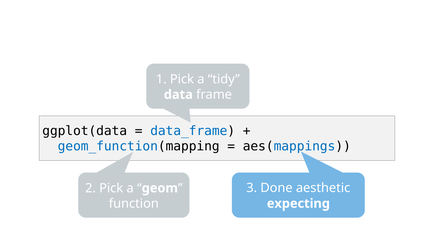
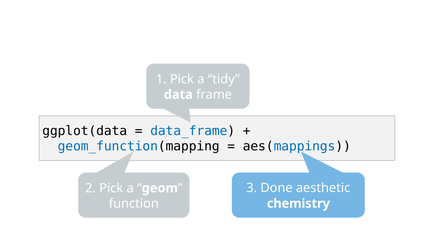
expecting: expecting -> chemistry (298, 203)
